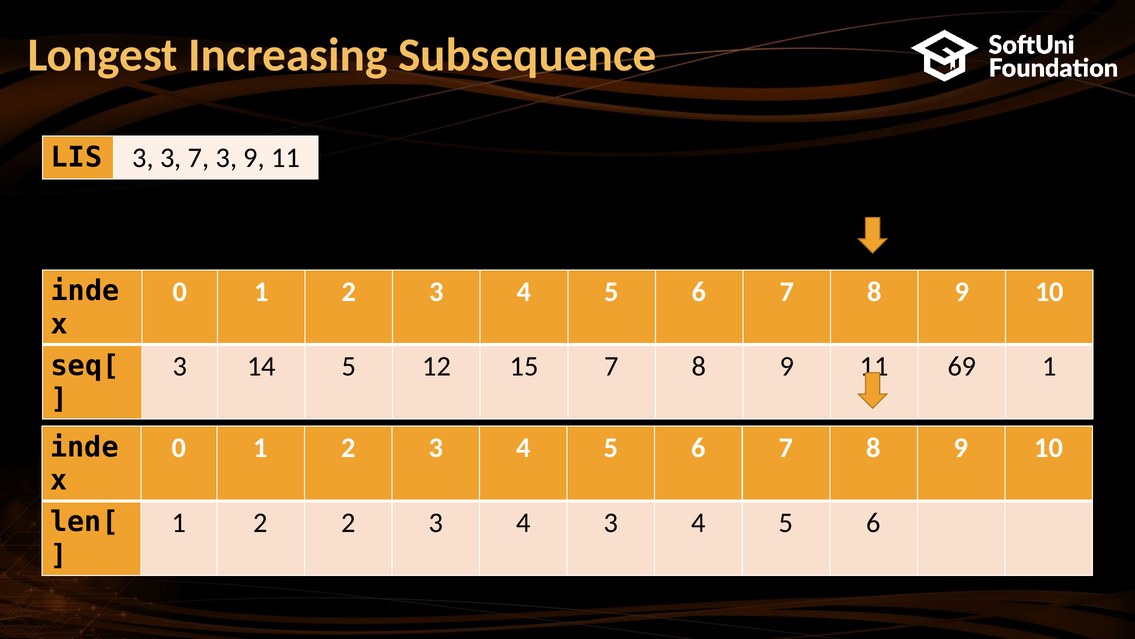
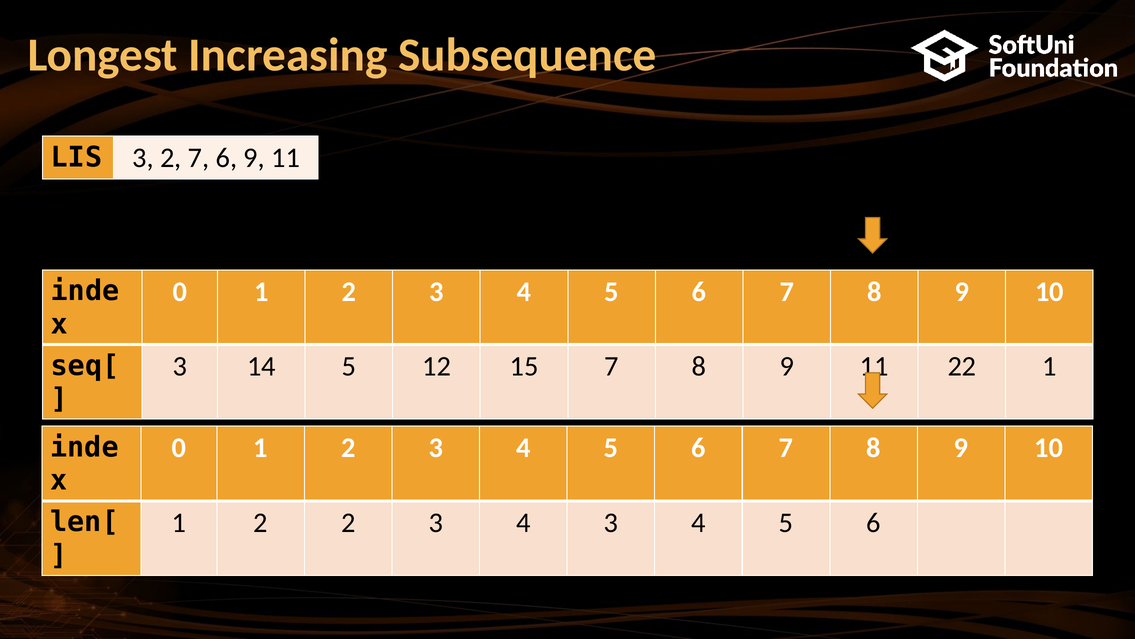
3 3: 3 -> 2 (171, 158)
7 3: 3 -> 6 (226, 158)
69: 69 -> 22 (962, 366)
